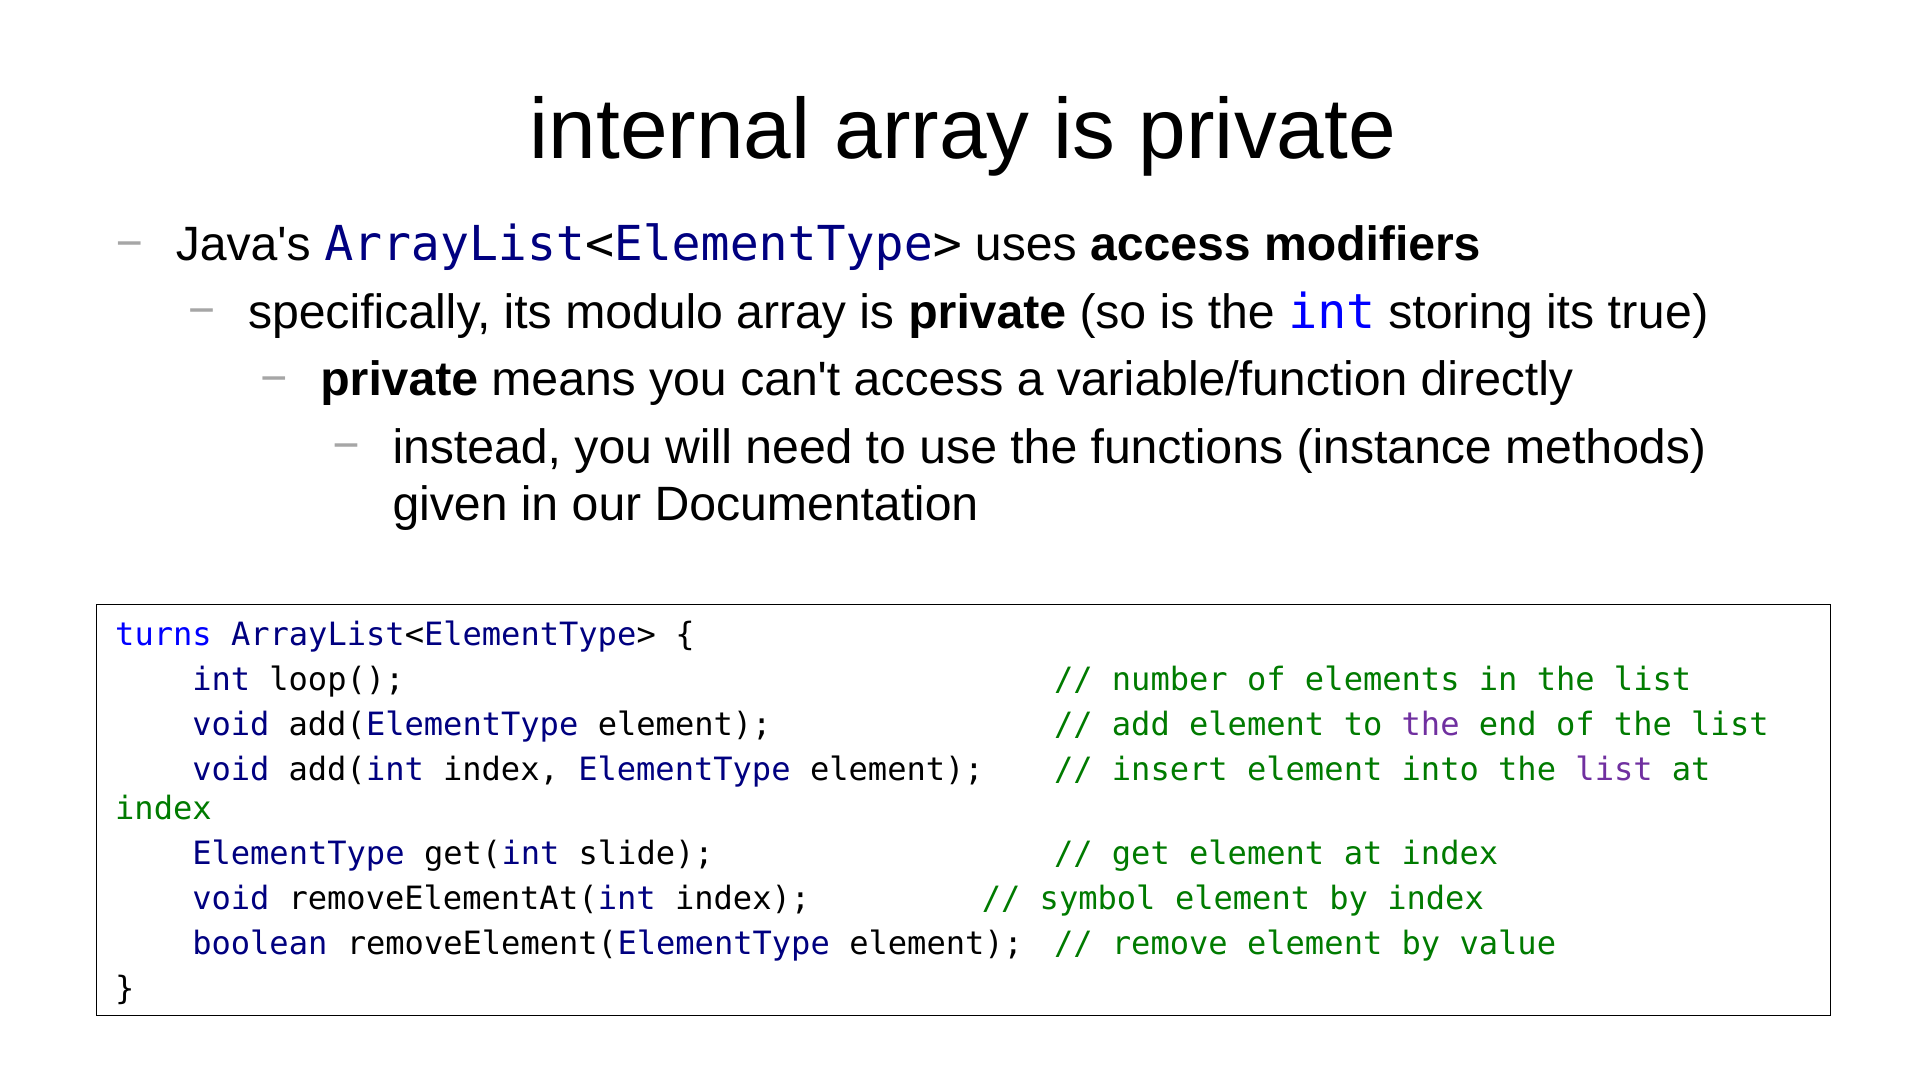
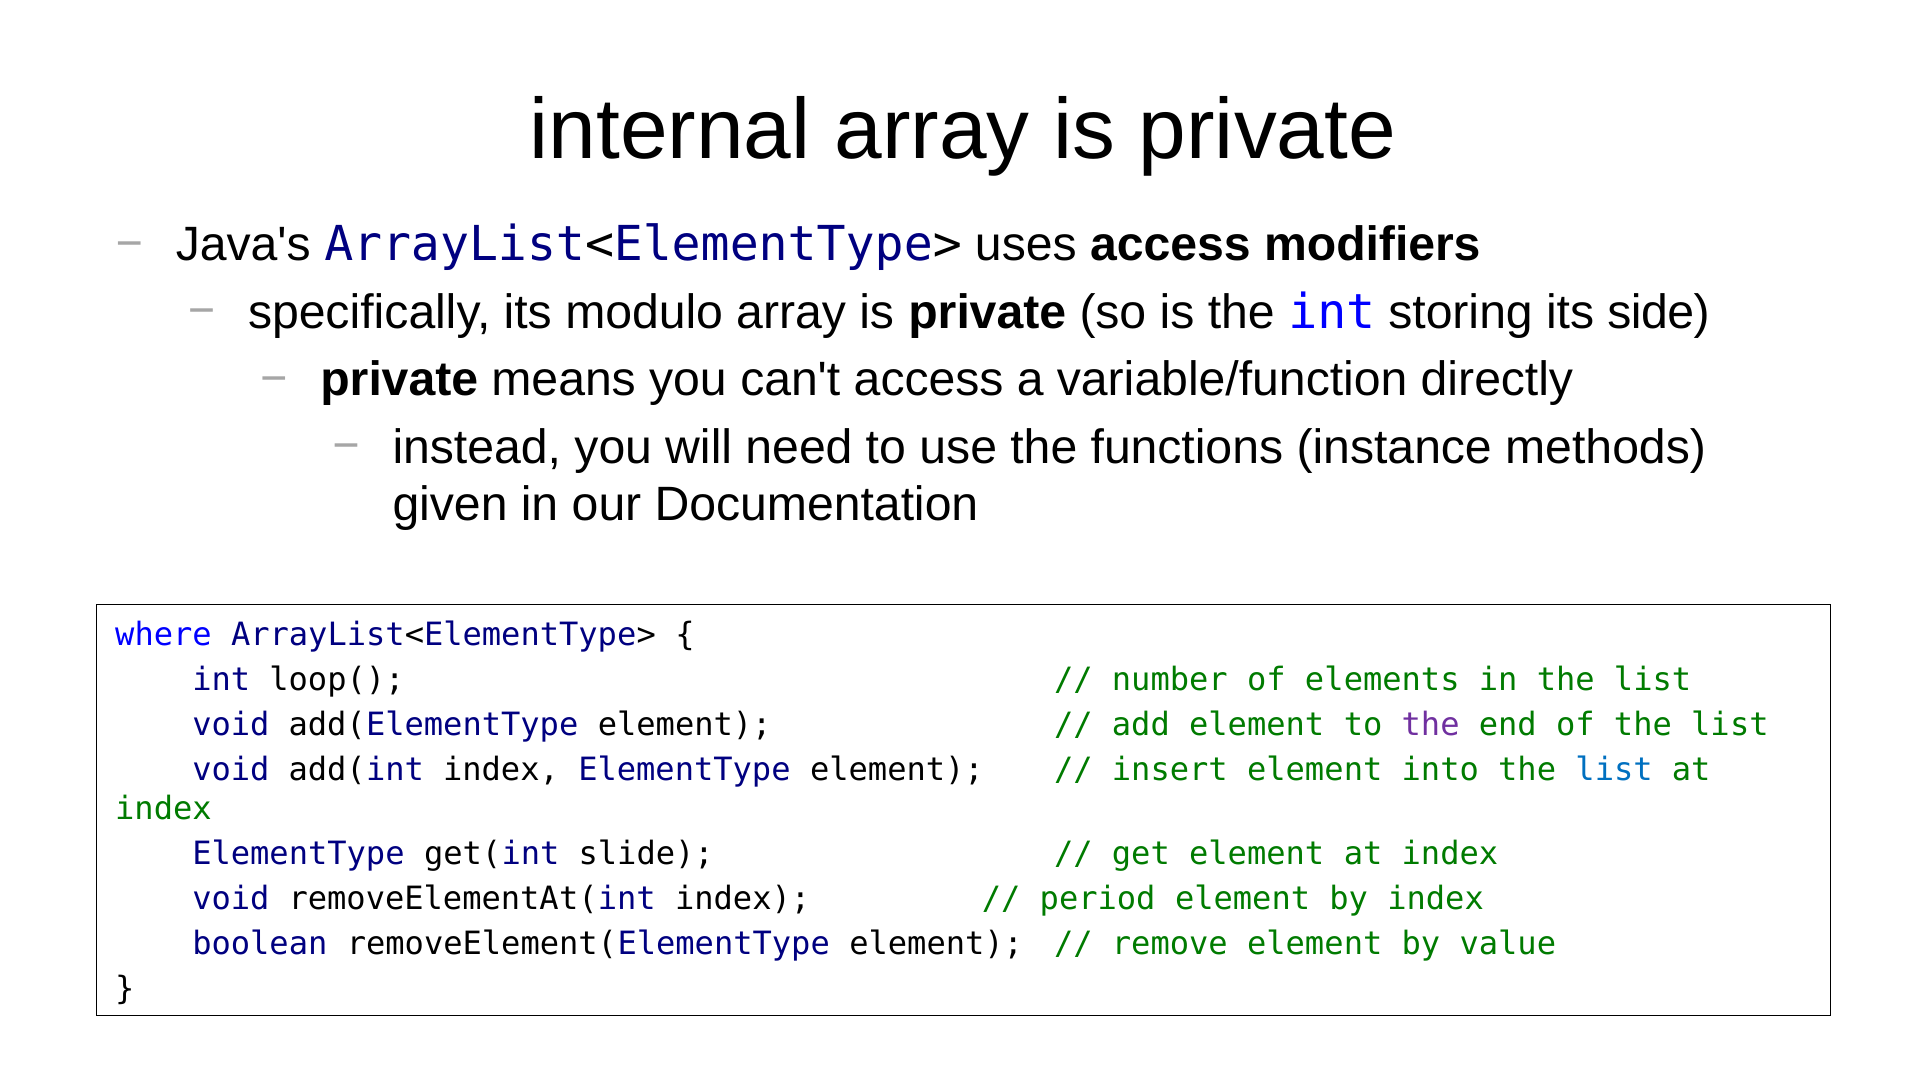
true: true -> side (1659, 312)
turns: turns -> where (163, 635)
list colour: purple -> blue (1614, 770)
symbol: symbol -> period (1098, 899)
